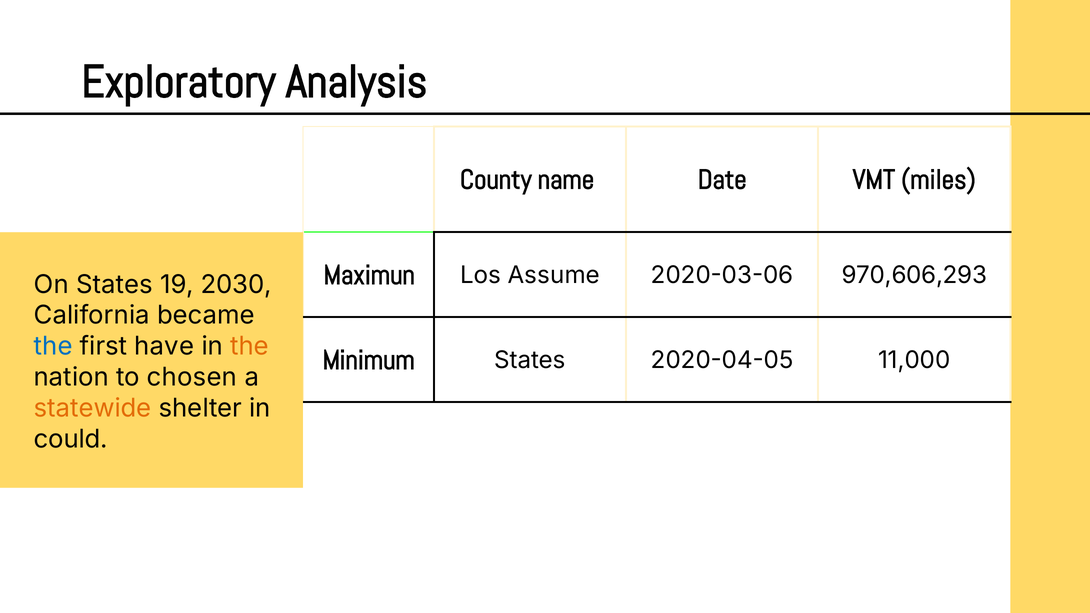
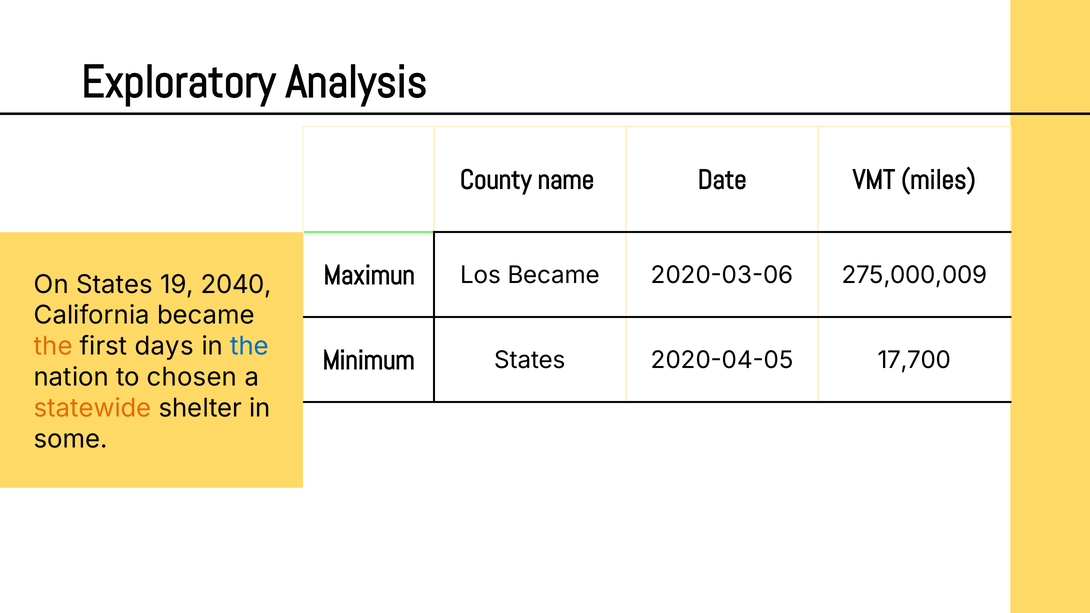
Los Assume: Assume -> Became (554, 276)
970,606,293: 970,606,293 -> 275,000,009 (914, 276)
2030: 2030 -> 2040 (236, 285)
the colour: blue -> orange (53, 346)
have: have -> days (164, 346)
the colour: orange -> blue (250, 346)
11,000: 11,000 -> 17,700 (914, 361)
could: could -> some (71, 439)
